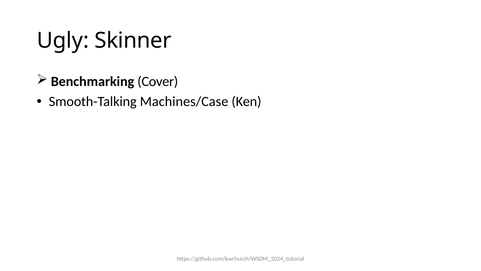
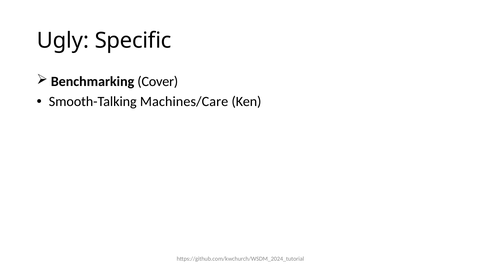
Skinner: Skinner -> Specific (133, 40)
Machines/Case: Machines/Case -> Machines/Care (184, 101)
